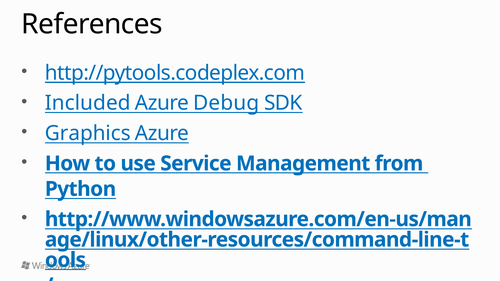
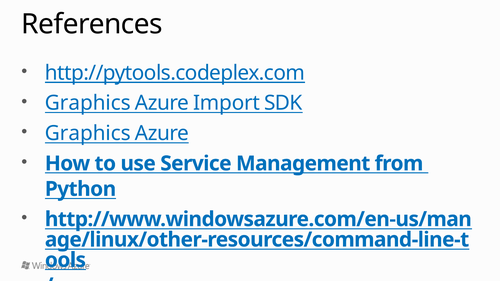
Included: Included -> Graphics (88, 103)
Debug: Debug -> Import (227, 103)
